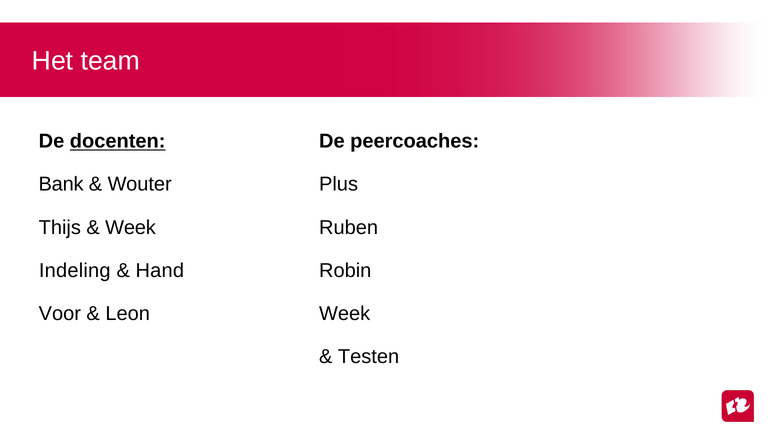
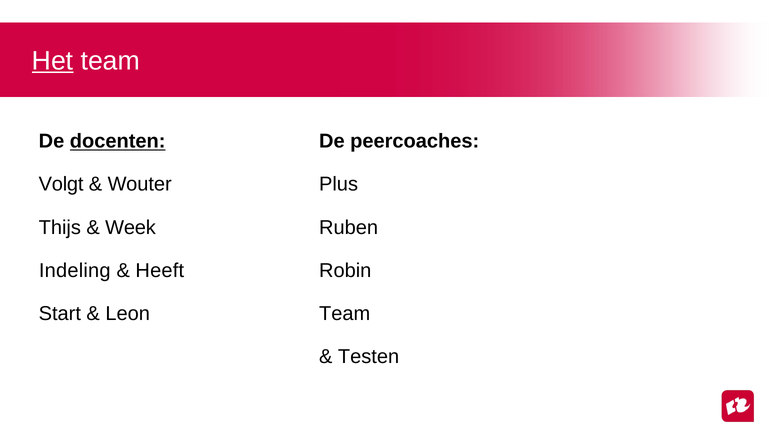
Het underline: none -> present (53, 61)
Bank: Bank -> Volgt (61, 184)
Hand: Hand -> Heeft (160, 270)
Voor: Voor -> Start (60, 313)
Leon Week: Week -> Team (345, 313)
